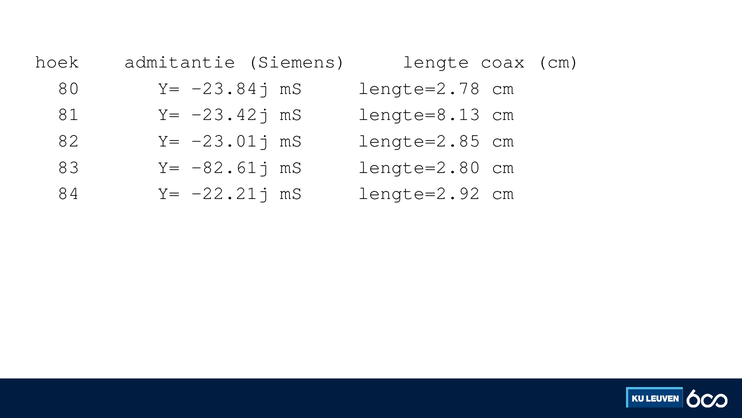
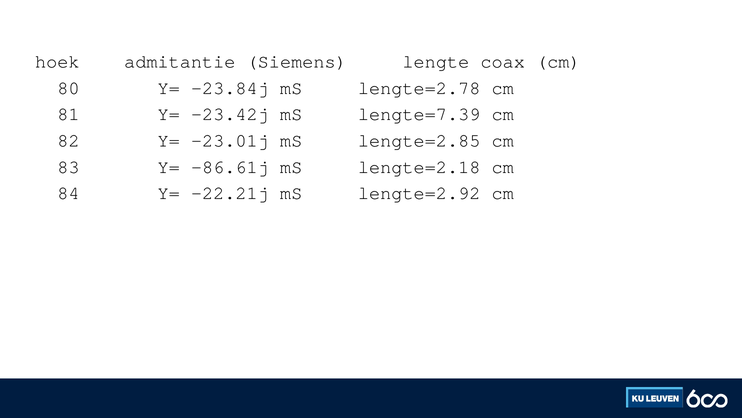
lengte=8.13: lengte=8.13 -> lengte=7.39 (419, 114)
-82.61j: -82.61j -> -86.61j (230, 167)
lengte=2.80: lengte=2.80 -> lengte=2.18 (419, 167)
